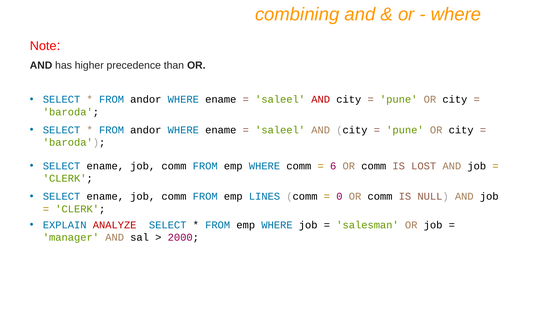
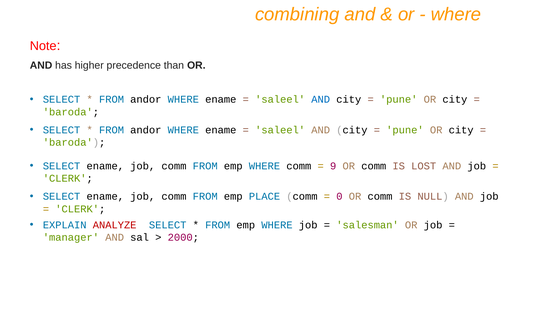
AND colour: red -> blue (321, 100)
6: 6 -> 9 (333, 166)
LINES: LINES -> PLACE (264, 197)
